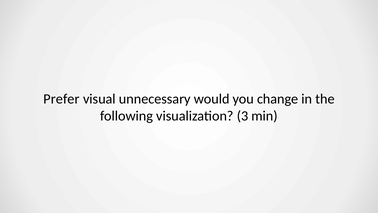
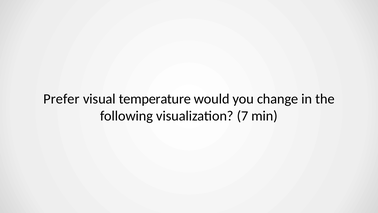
unnecessary: unnecessary -> temperature (155, 99)
3: 3 -> 7 (242, 116)
